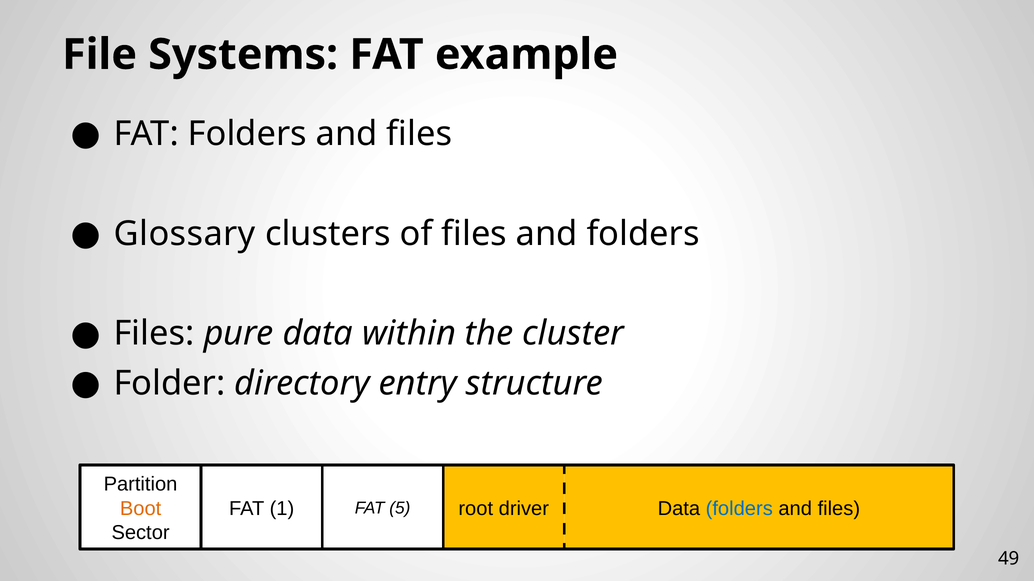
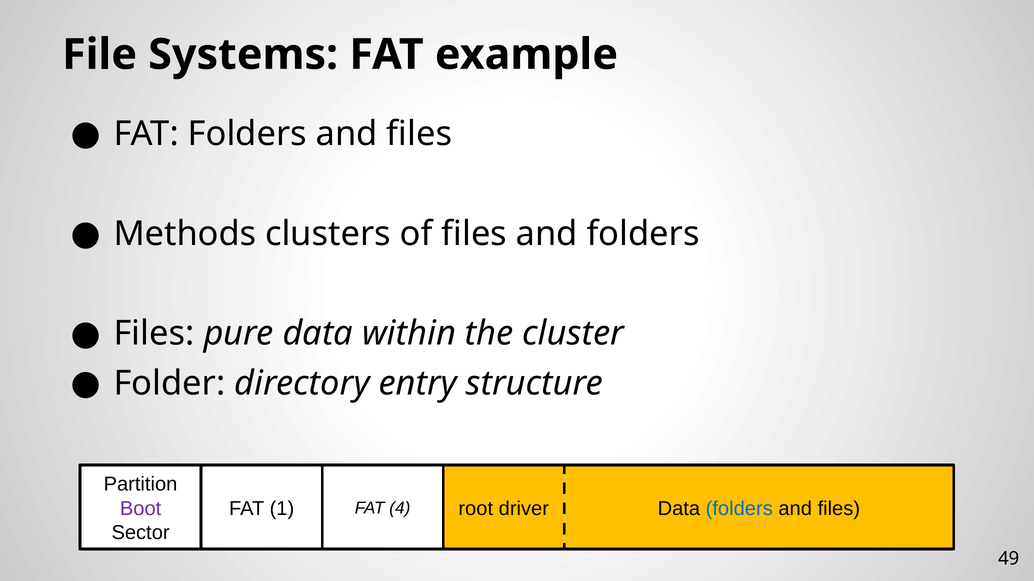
Glossary: Glossary -> Methods (185, 234)
Boot colour: orange -> purple (141, 509)
5: 5 -> 4 (400, 509)
